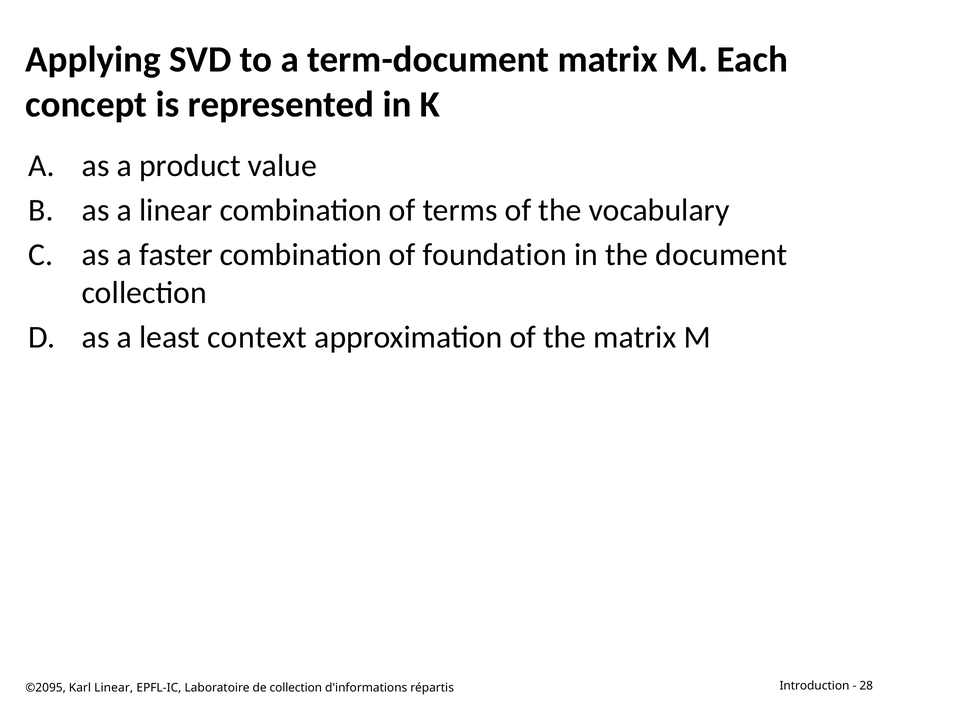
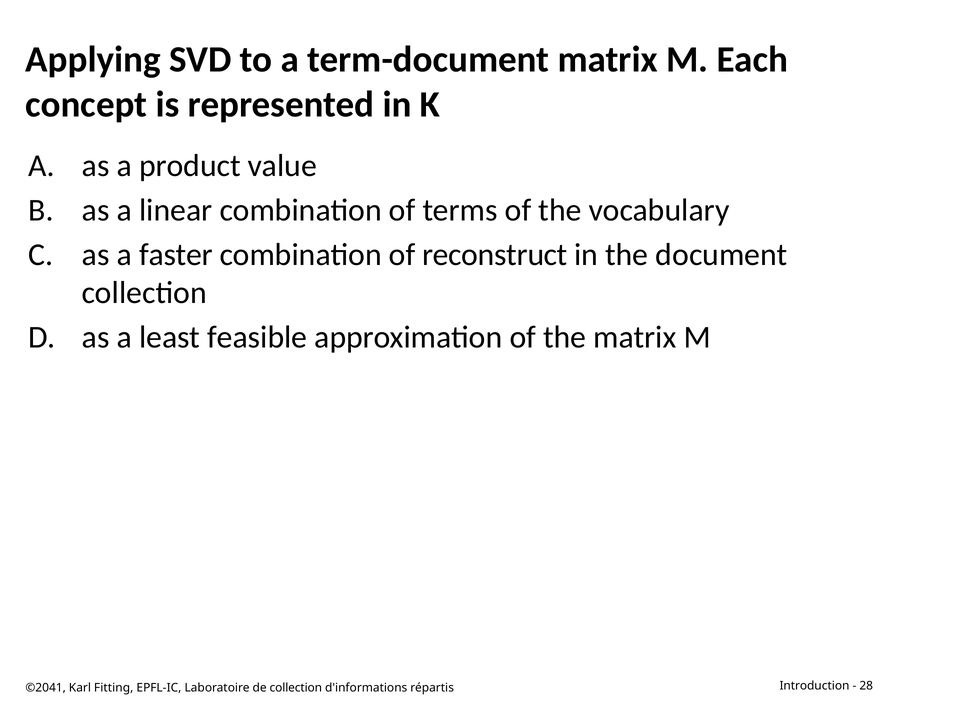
foundation: foundation -> reconstruct (495, 255)
context: context -> feasible (257, 338)
©2095: ©2095 -> ©2041 (46, 689)
Karl Linear: Linear -> Fitting (114, 689)
